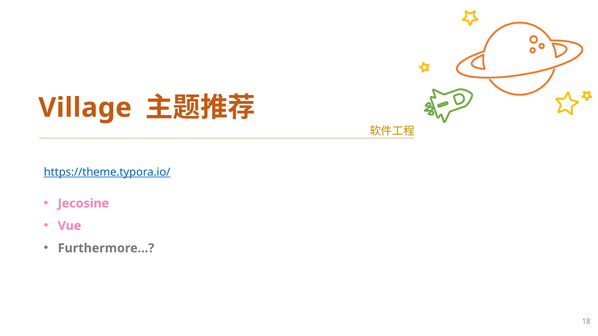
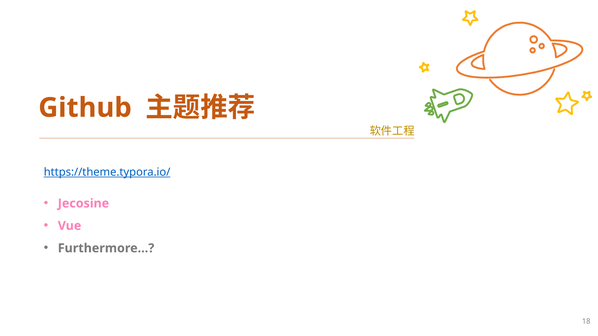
Village: Village -> Github (85, 108)
